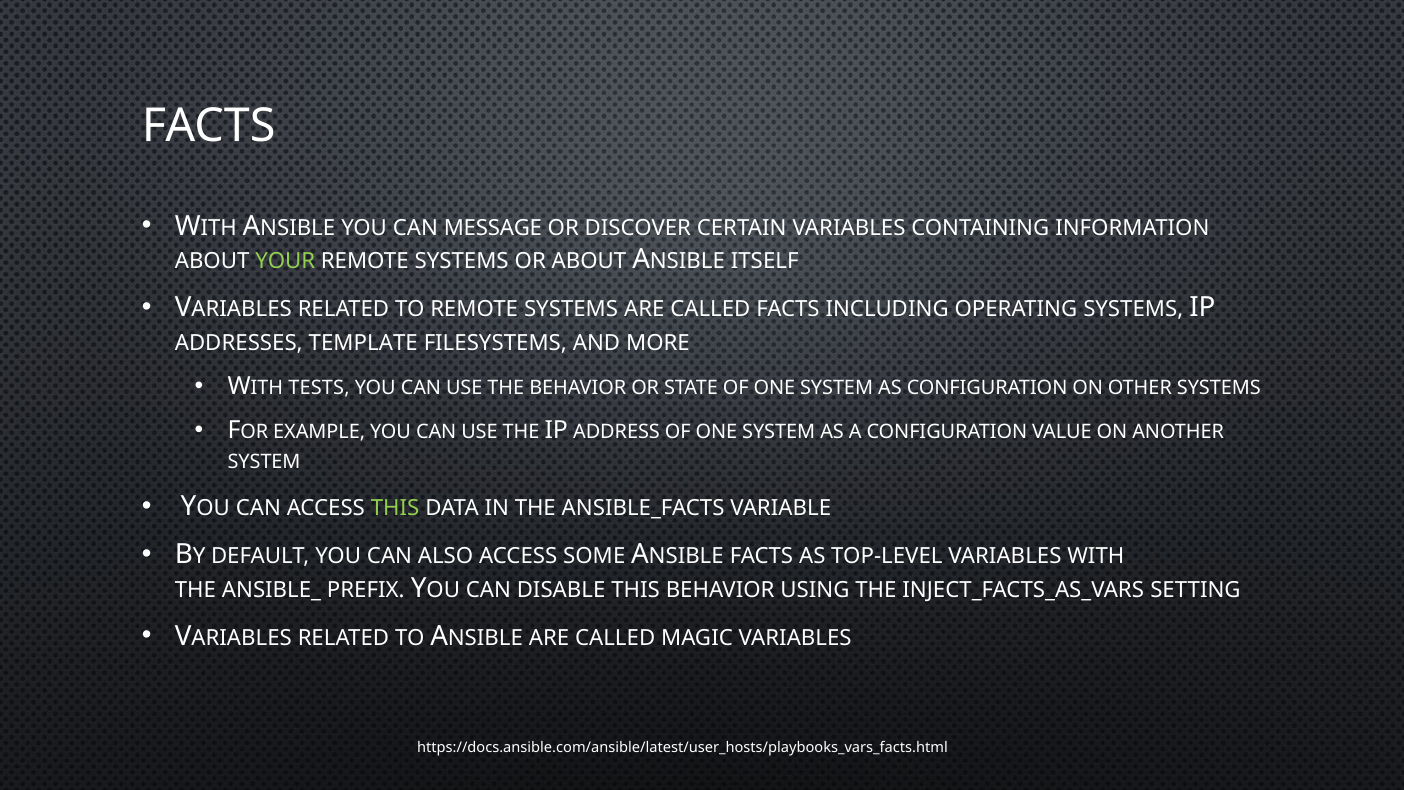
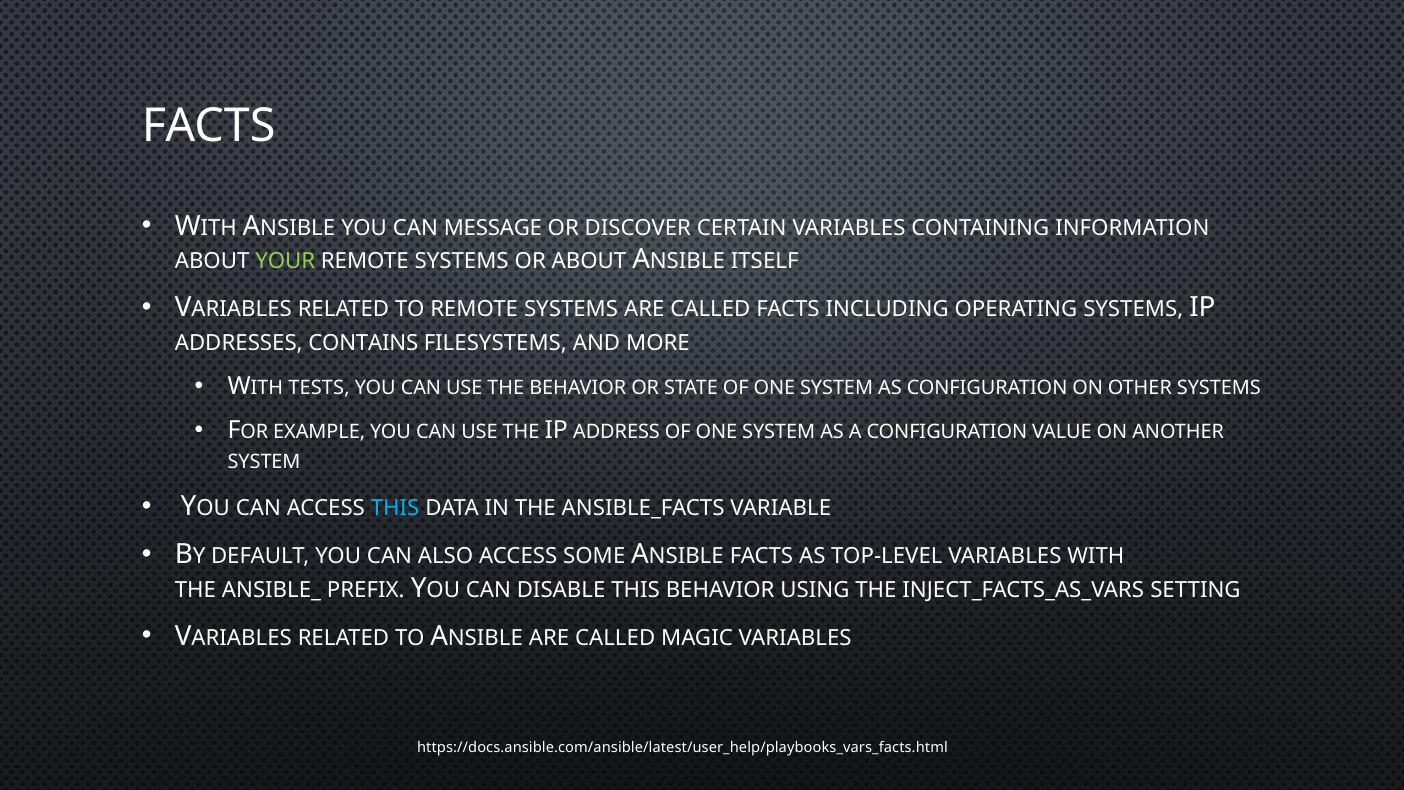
TEMPLATE: TEMPLATE -> CONTAINS (363, 343)
THIS colour: light green -> light blue (395, 508)
https://docs.ansible.com/ansible/latest/user_hosts/playbooks_vars_facts.html: https://docs.ansible.com/ansible/latest/user_hosts/playbooks_vars_facts.html -> https://docs.ansible.com/ansible/latest/user_help/playbooks_vars_facts.html (682, 748)
